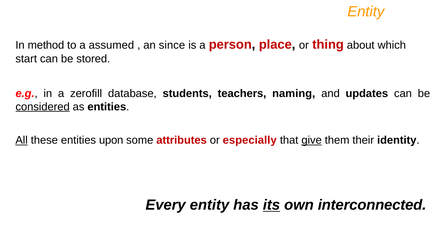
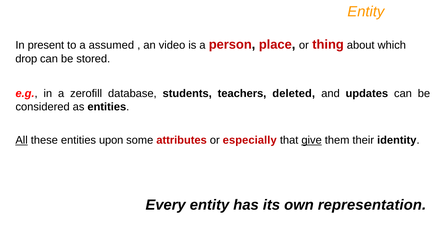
method: method -> present (46, 45)
since: since -> video (172, 45)
start: start -> drop (26, 59)
naming: naming -> deleted (294, 94)
considered underline: present -> none (43, 107)
its underline: present -> none (272, 205)
interconnected: interconnected -> representation (372, 205)
